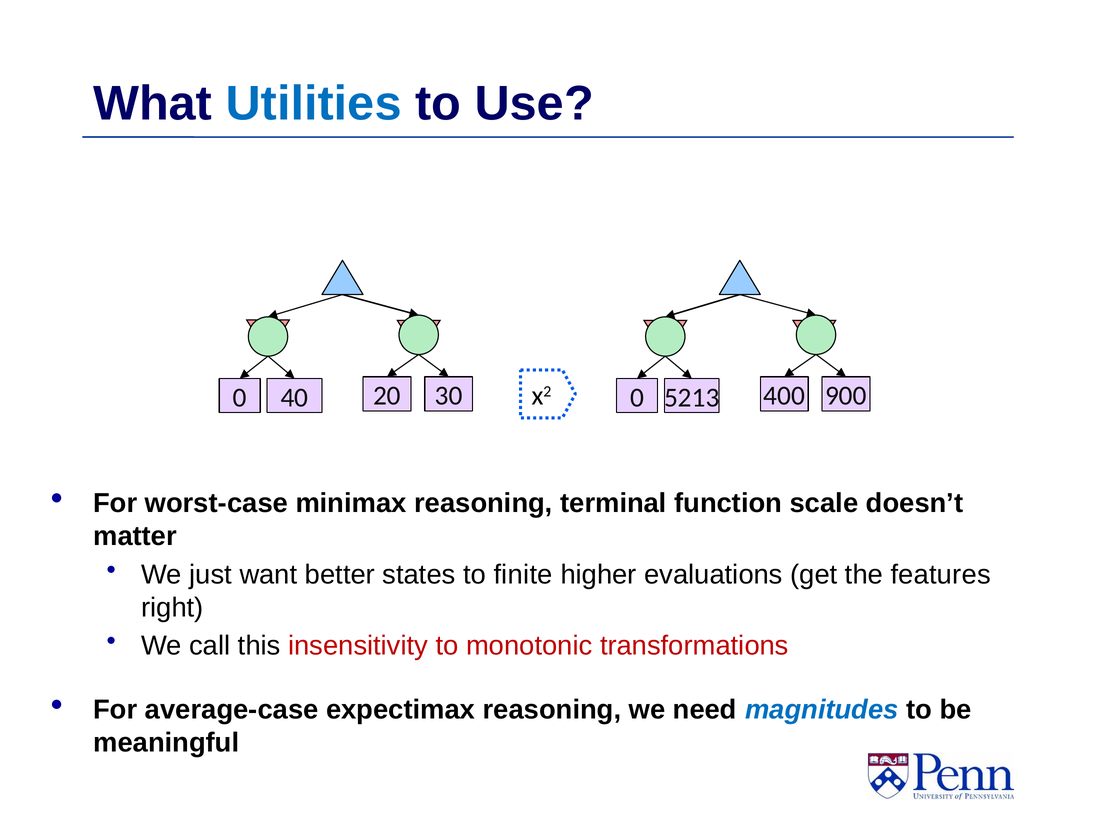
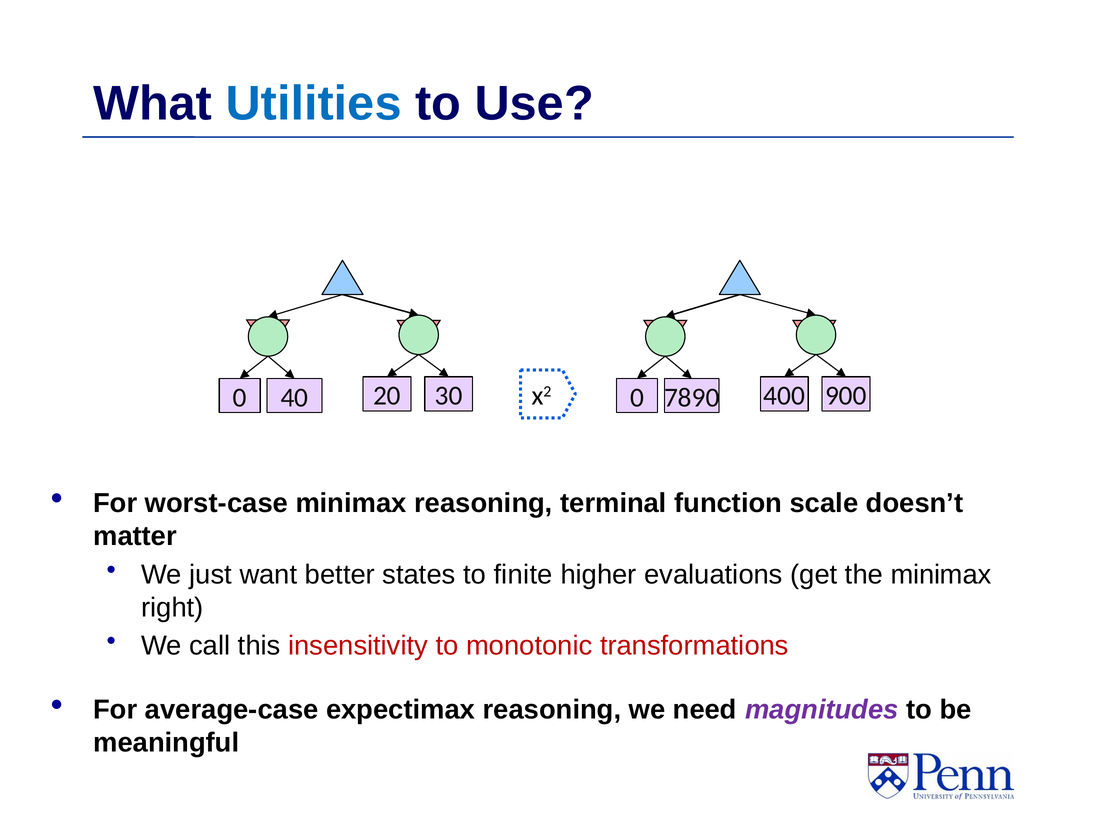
5213: 5213 -> 7890 (692, 397)
the features: features -> minimax (941, 575)
magnitudes colour: blue -> purple (822, 710)
